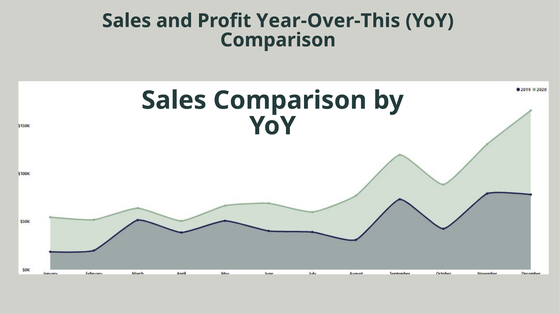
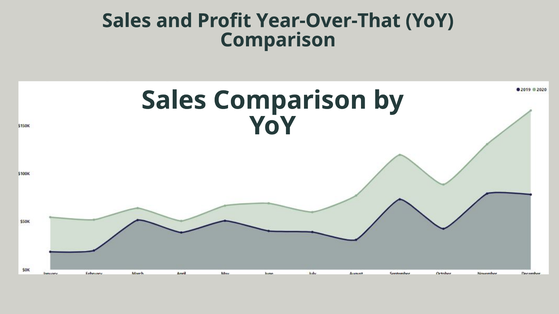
Year-Over-This: Year-Over-This -> Year-Over-That (328, 21)
